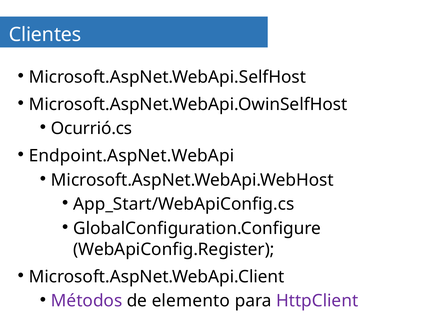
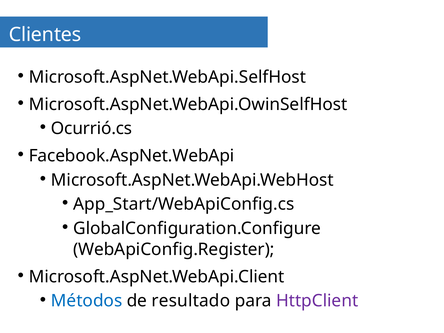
Endpoint.AspNet.WebApi: Endpoint.AspNet.WebApi -> Facebook.AspNet.WebApi (132, 156)
Métodos colour: purple -> blue (87, 301)
elemento: elemento -> resultado (191, 301)
